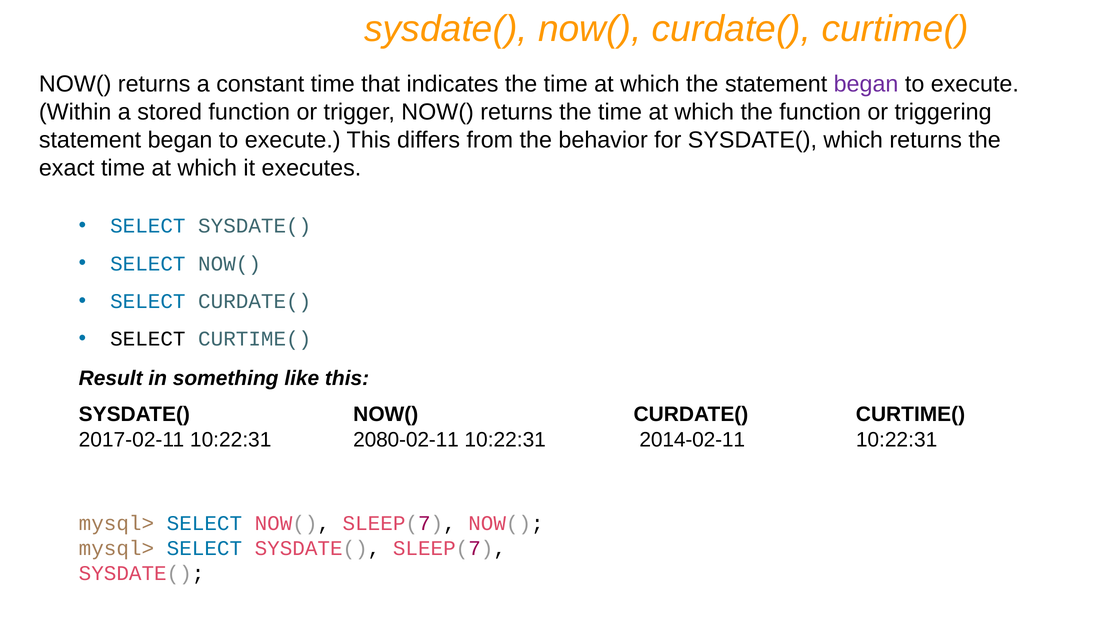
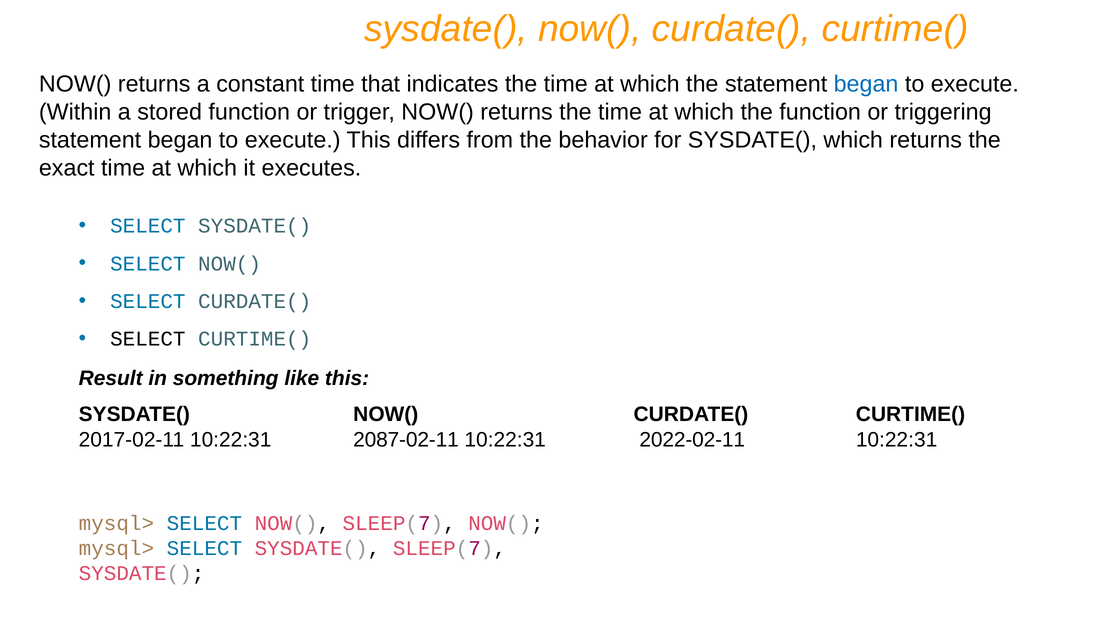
began colour: purple -> blue (866, 84)
2080-02-11: 2080-02-11 -> 2087-02-11 (406, 440)
2014-02-11: 2014-02-11 -> 2022-02-11 (692, 440)
